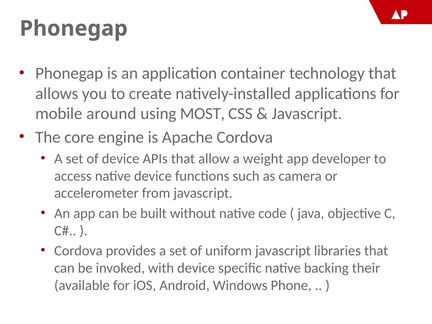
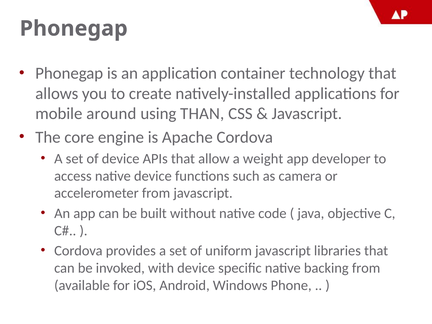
MOST: MOST -> THAN (202, 114)
backing their: their -> from (366, 268)
